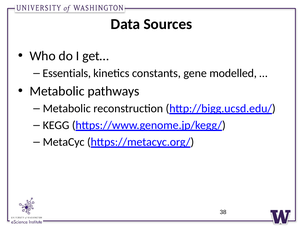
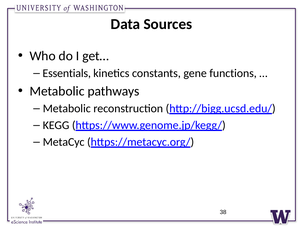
modelled: modelled -> functions (233, 73)
